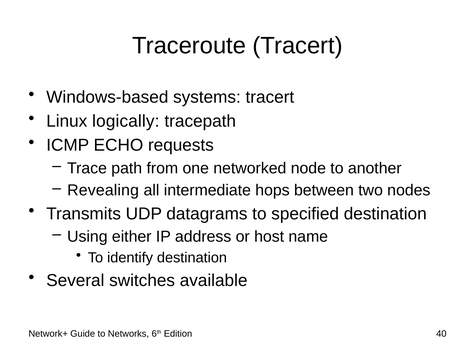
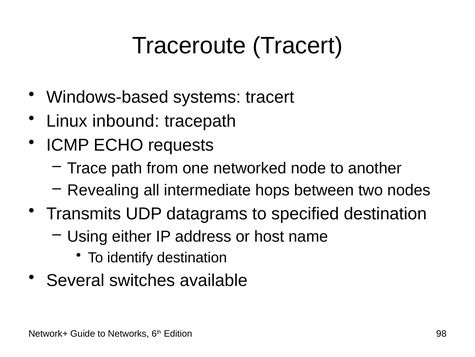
logically: logically -> inbound (126, 121)
40: 40 -> 98 (441, 333)
